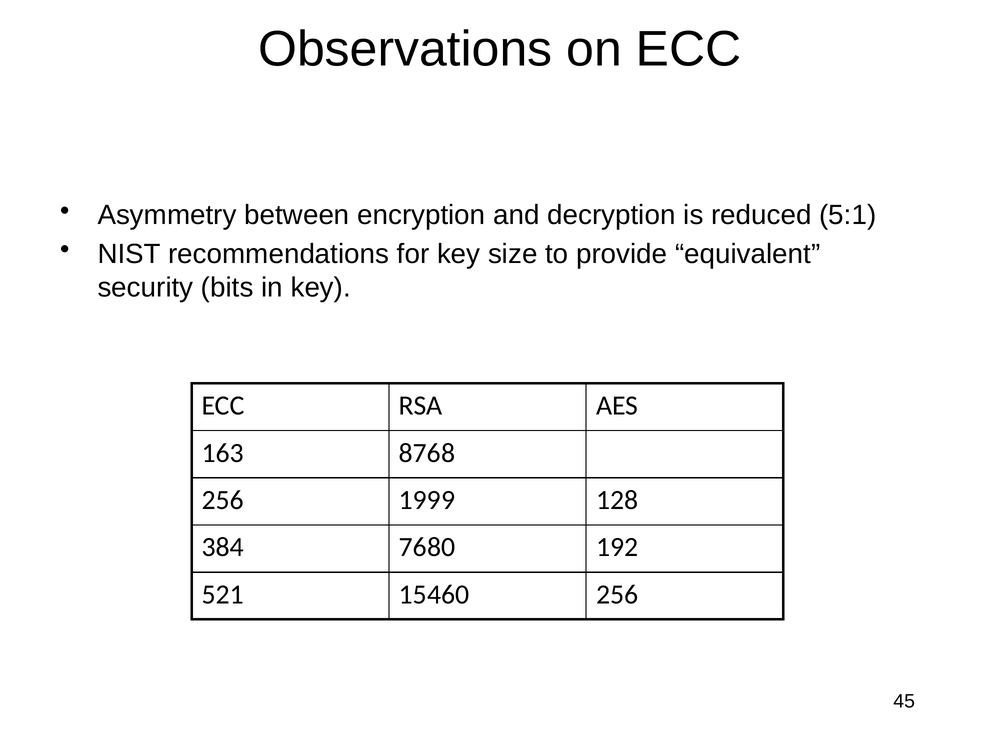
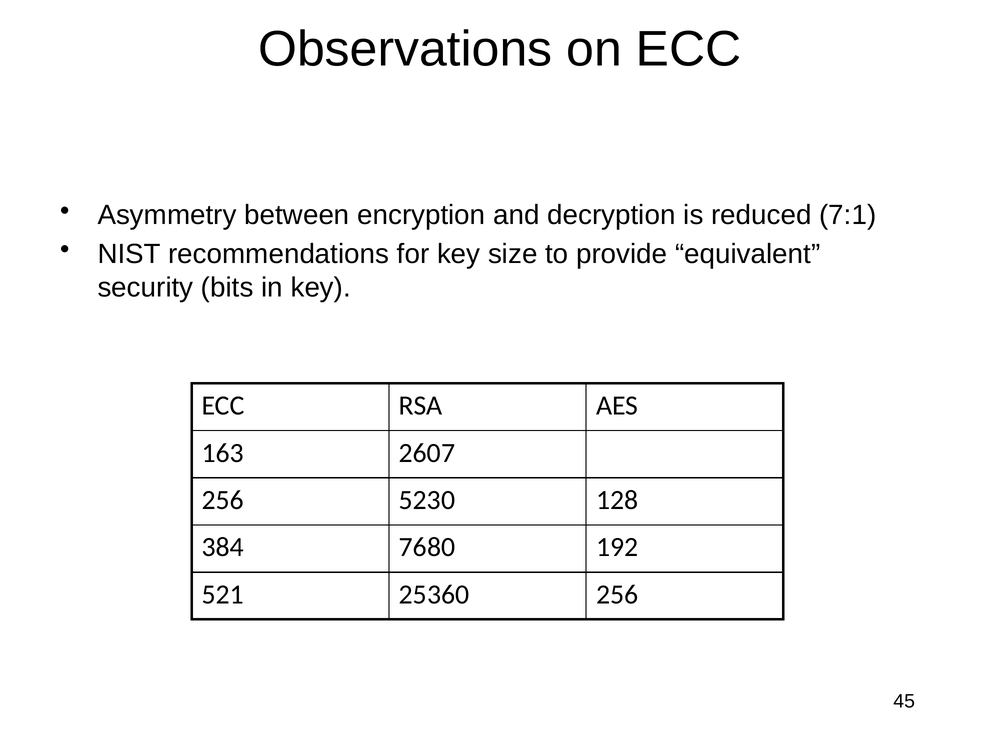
5:1: 5:1 -> 7:1 (848, 215)
8768: 8768 -> 2607 (427, 453)
1999: 1999 -> 5230 (427, 500)
15460: 15460 -> 25360 (434, 594)
